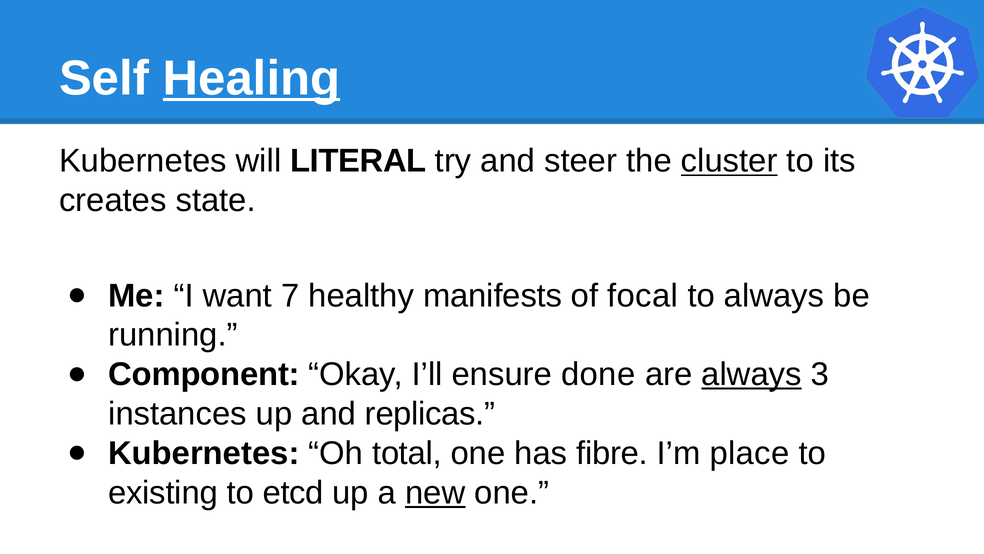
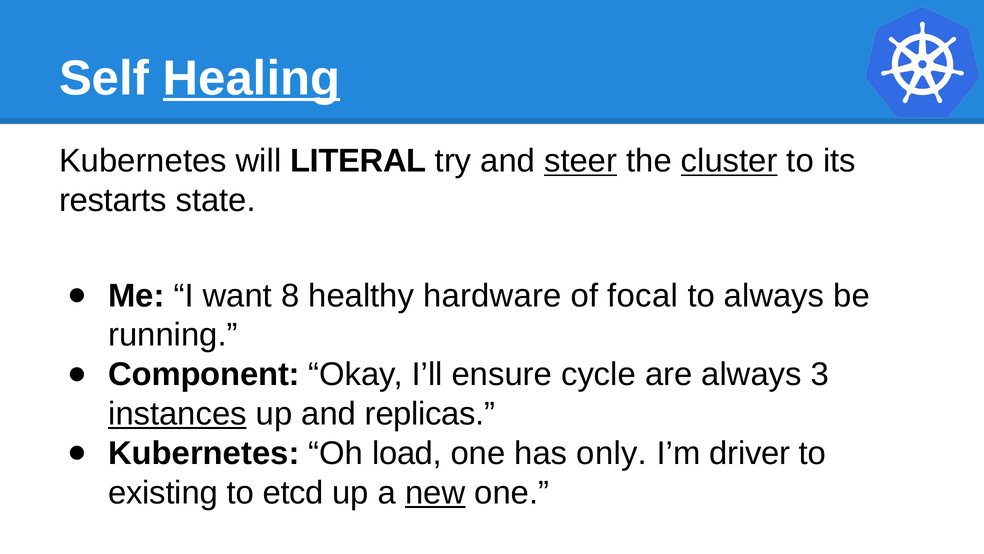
steer underline: none -> present (581, 161)
creates: creates -> restarts (113, 200)
7: 7 -> 8 (290, 295)
manifests: manifests -> hardware (492, 295)
done: done -> cycle (598, 374)
always underline: present -> none (752, 374)
instances underline: none -> present (177, 414)
total: total -> load (407, 453)
fibre: fibre -> only (612, 453)
place: place -> driver (750, 453)
